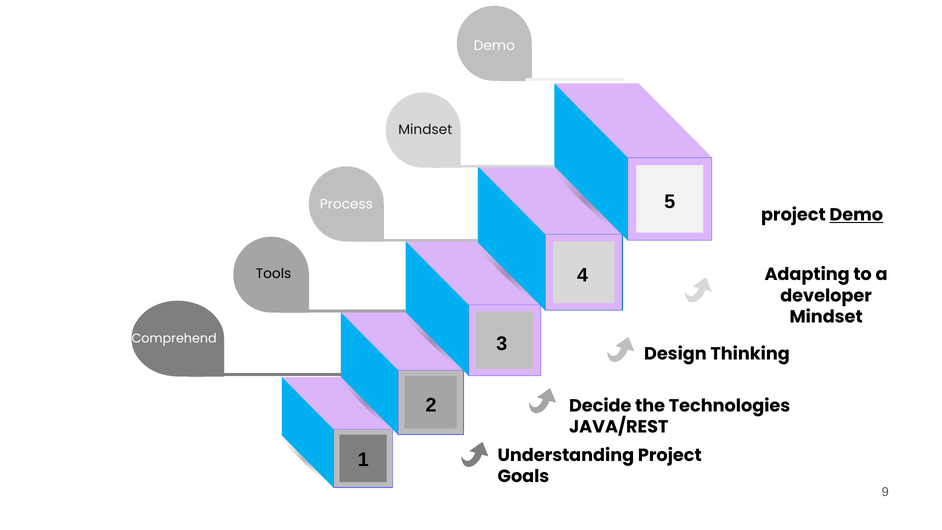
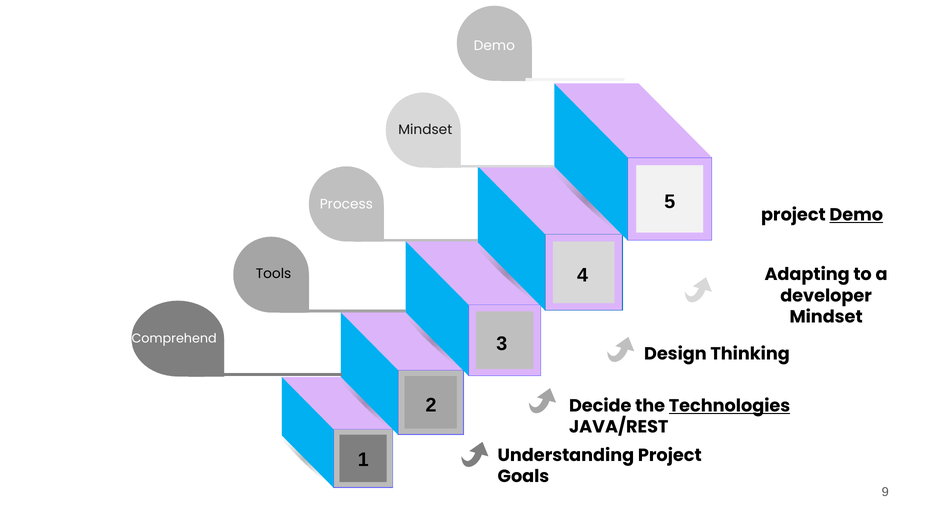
Technologies underline: none -> present (730, 406)
